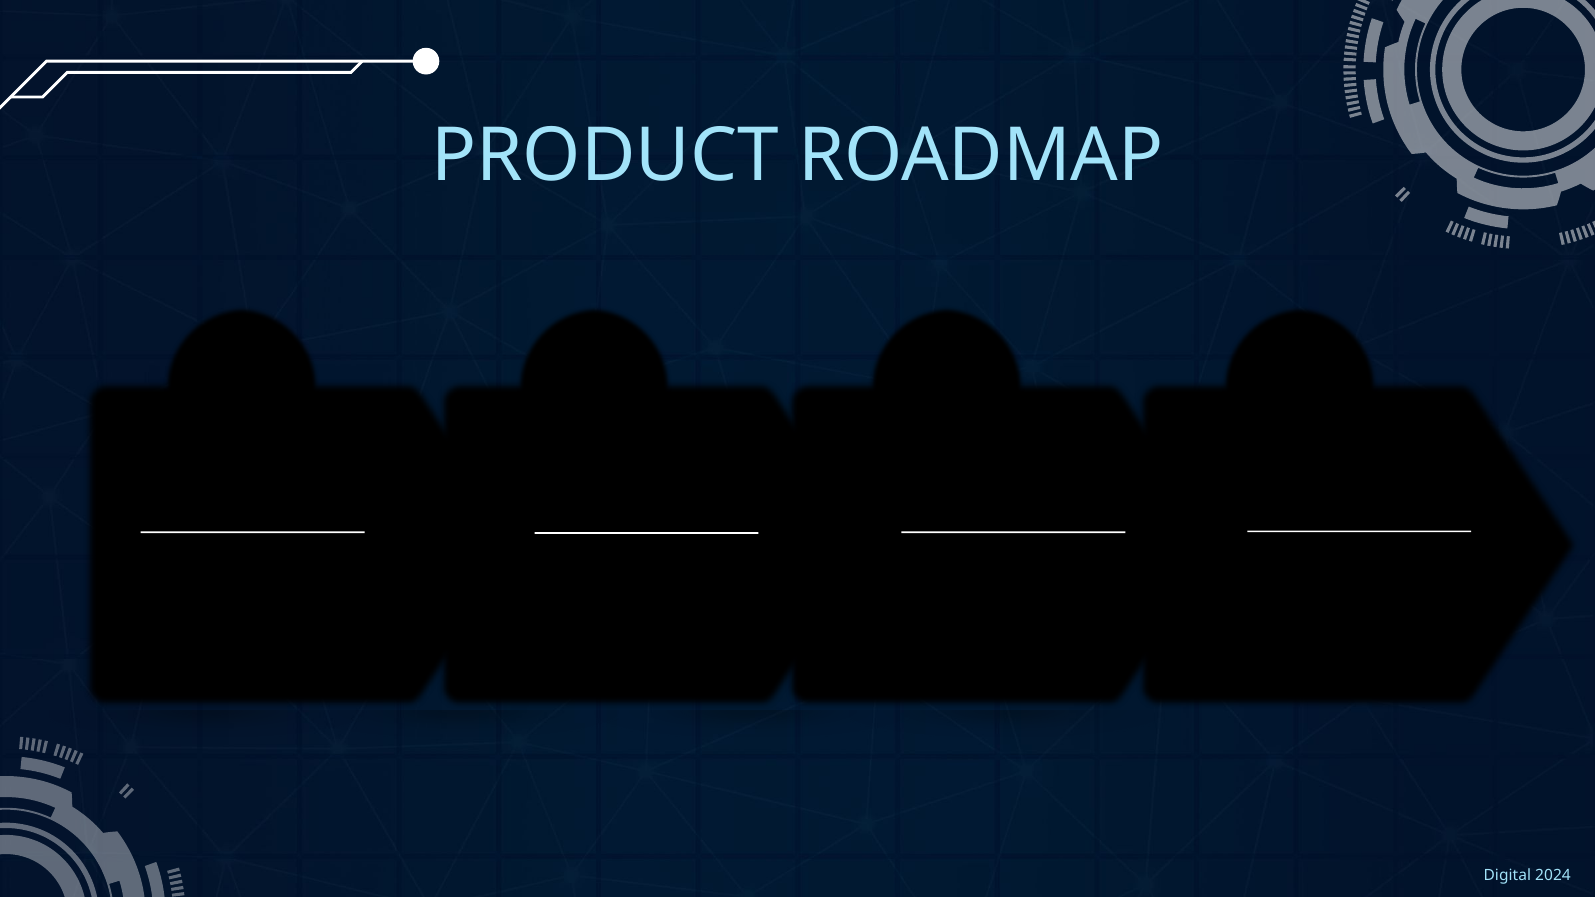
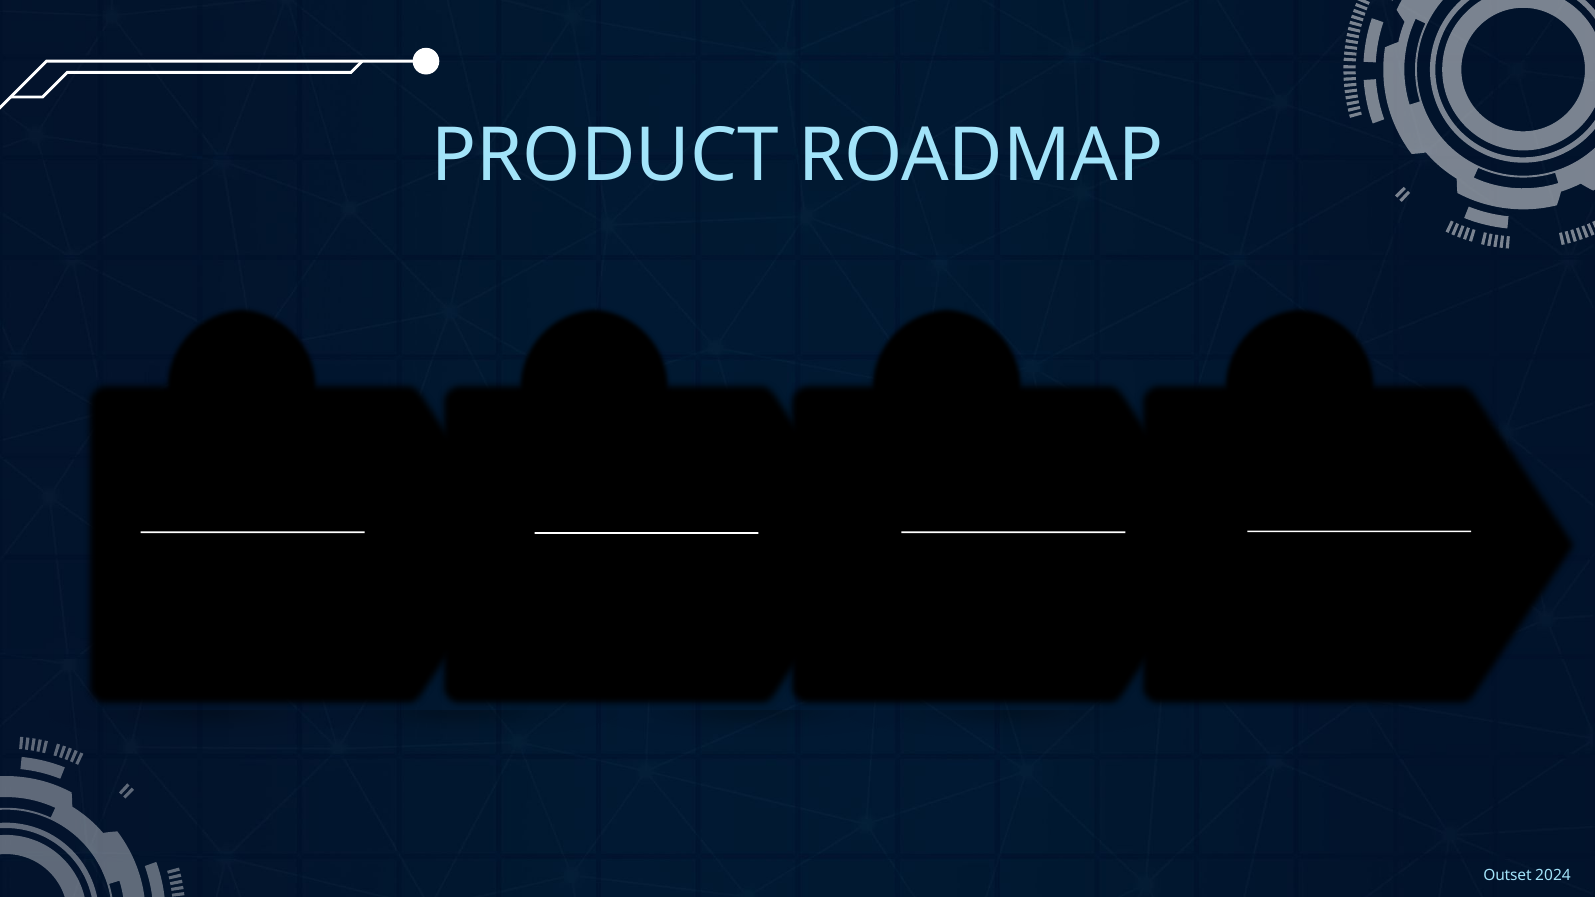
Digital: Digital -> Outset (1507, 876)
